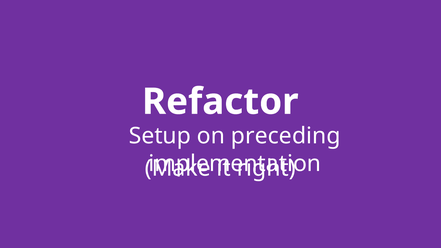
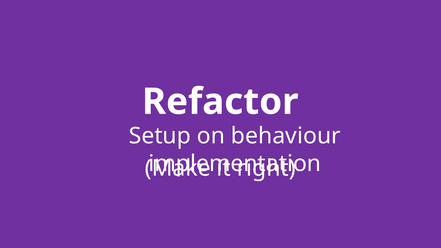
preceding: preceding -> behaviour (286, 136)
